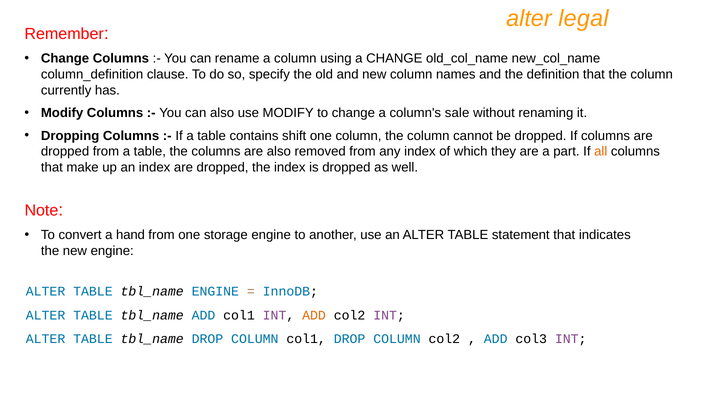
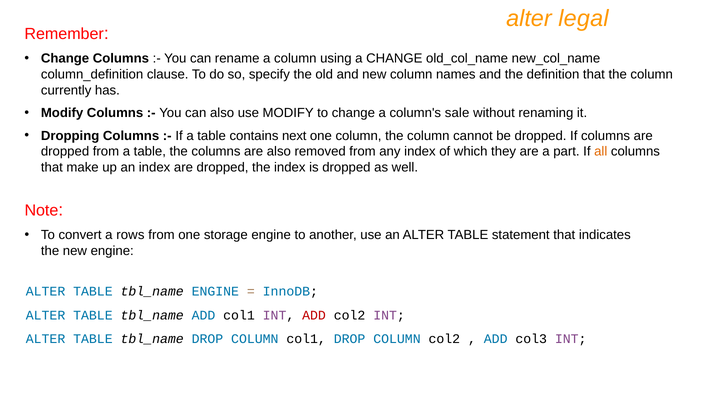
shift: shift -> next (294, 136)
hand: hand -> rows (130, 235)
ADD colour: orange -> red (314, 315)
